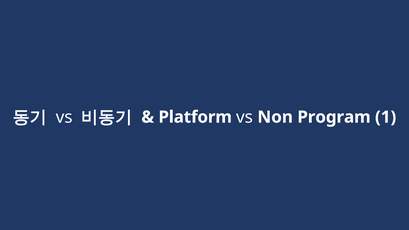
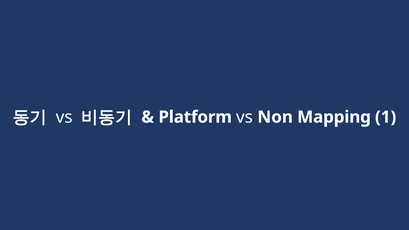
Program: Program -> Mapping (334, 117)
